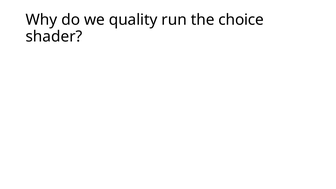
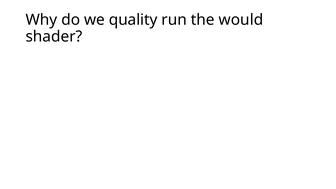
choice: choice -> would (241, 20)
